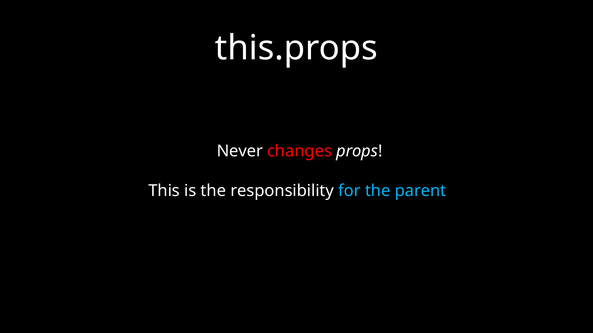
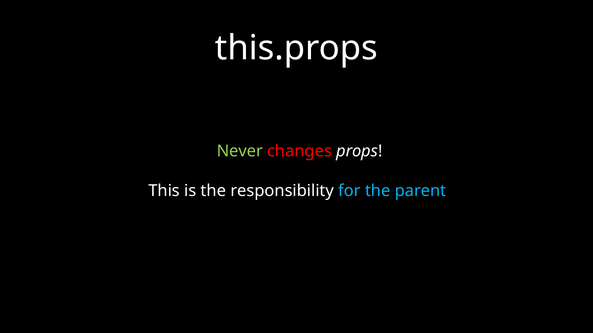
Never colour: white -> light green (240, 151)
